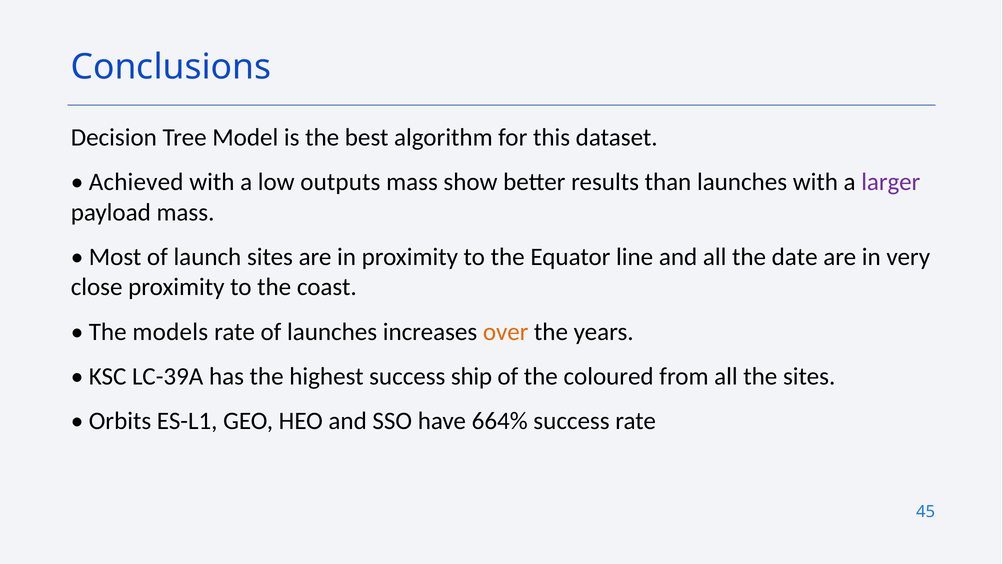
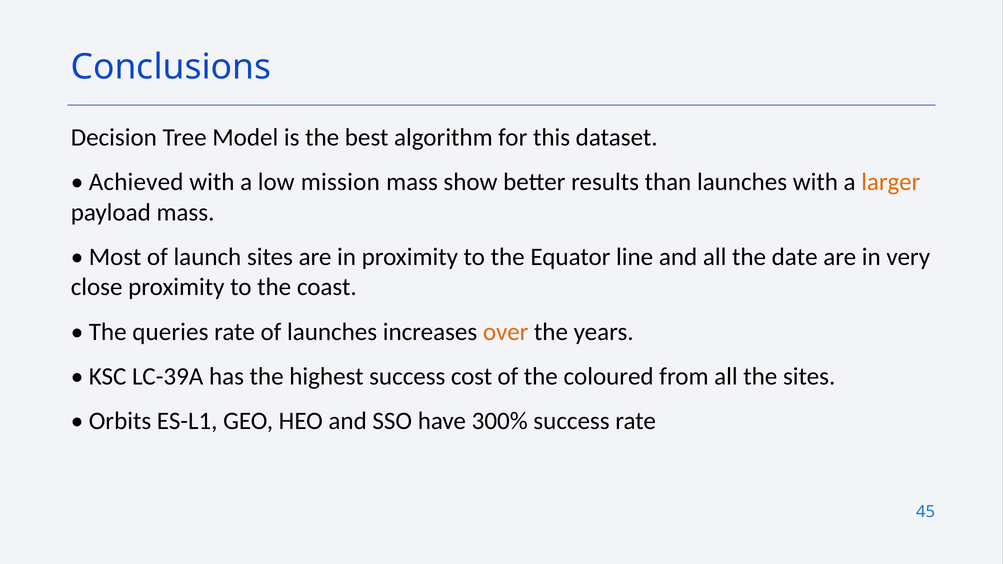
outputs: outputs -> mission (340, 182)
larger colour: purple -> orange (891, 182)
models: models -> queries (170, 332)
ship: ship -> cost (472, 377)
664%: 664% -> 300% (500, 421)
